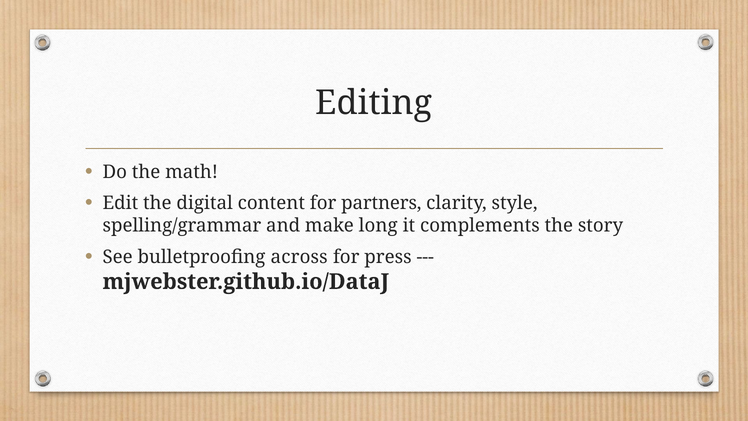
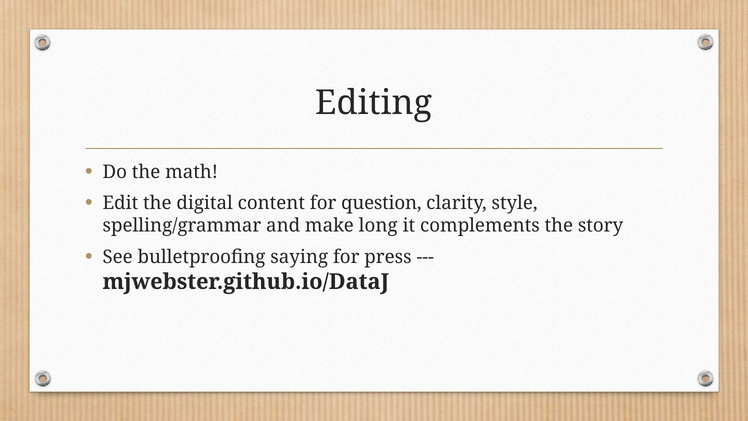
partners: partners -> question (381, 203)
across: across -> saying (299, 257)
